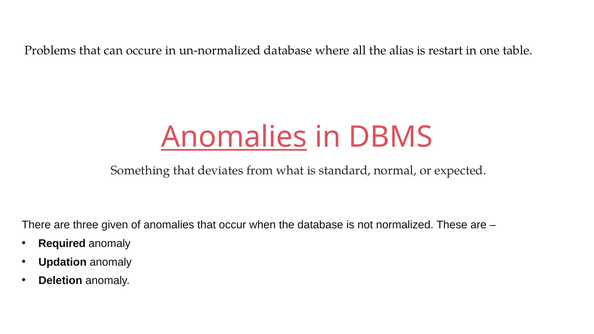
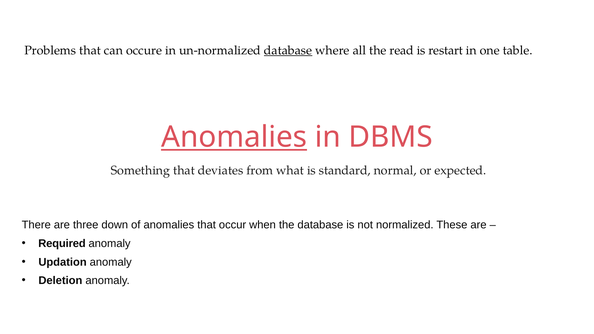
database underline: none -> present (288, 50)
alias: alias -> read (402, 50)
given: given -> down (115, 225)
